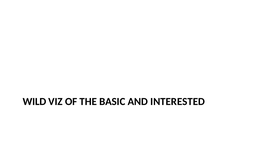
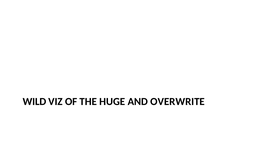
BASIC: BASIC -> HUGE (112, 101)
INTERESTED: INTERESTED -> OVERWRITE (178, 101)
